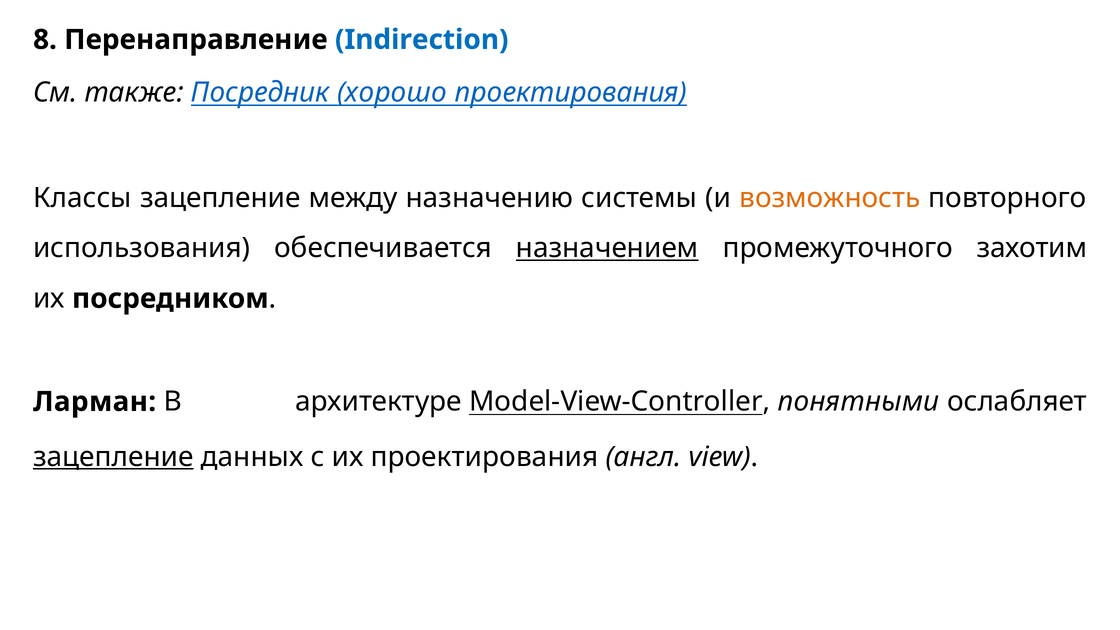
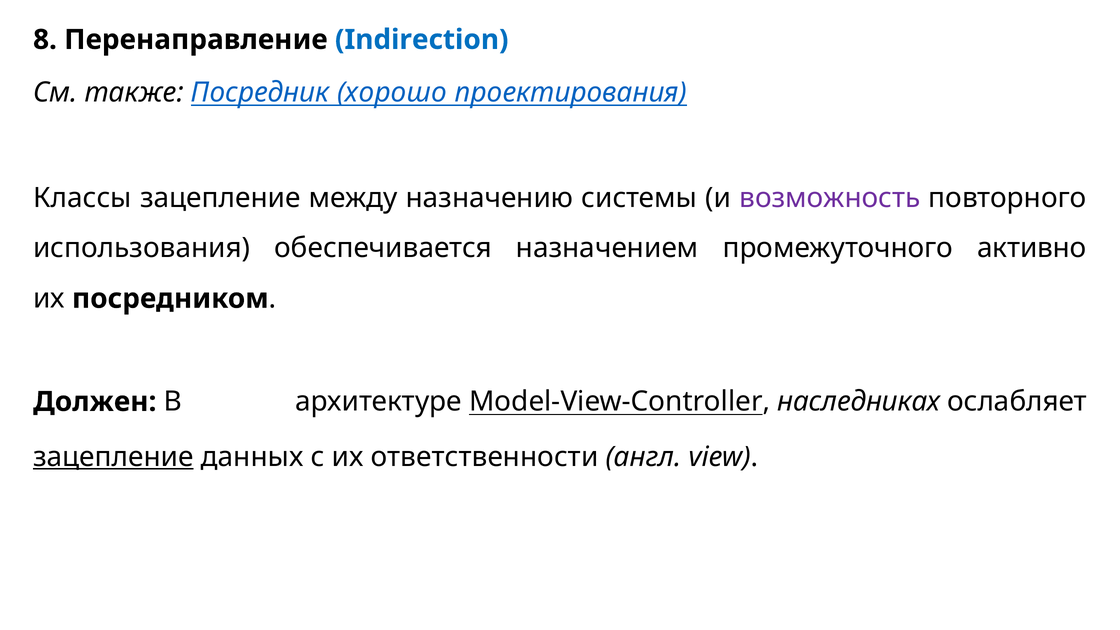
возможность colour: orange -> purple (830, 198)
назначением underline: present -> none (607, 248)
захотим: захотим -> активно (1032, 248)
Ларман: Ларман -> Должен (95, 402)
понятными: понятными -> наследниках (859, 402)
их проектирования: проектирования -> ответственности (485, 457)
